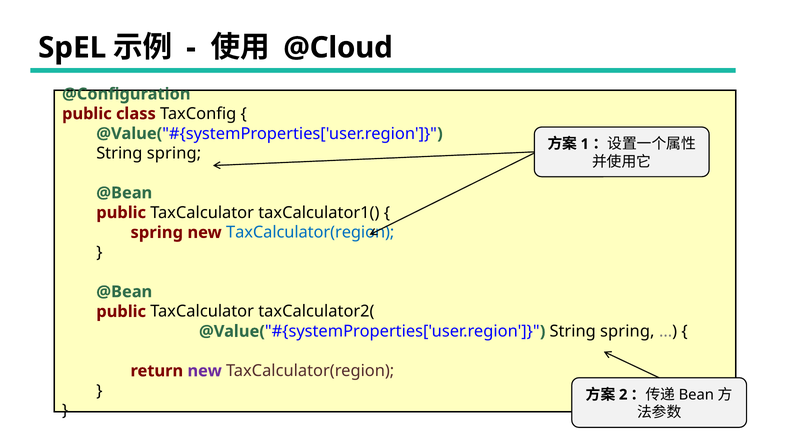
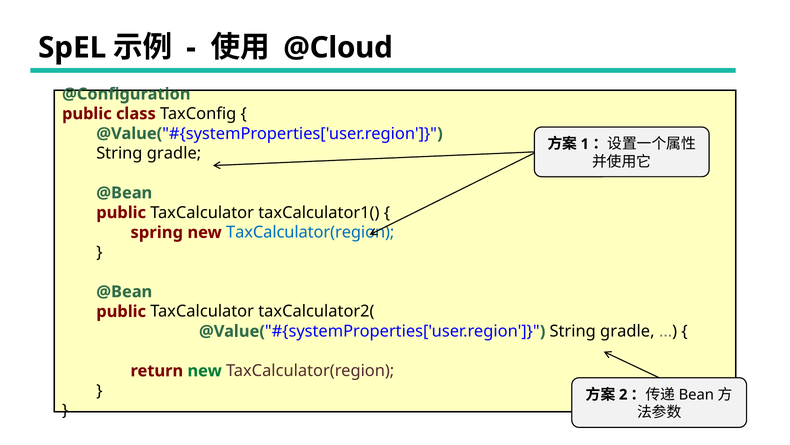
spring: spring -> gradle (174, 153)
spring: spring -> gradle (627, 331)
new colour: purple -> green (205, 370)
